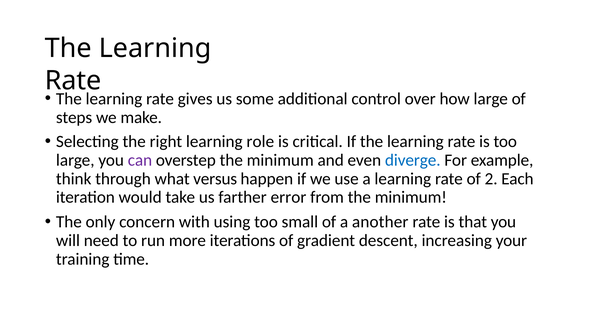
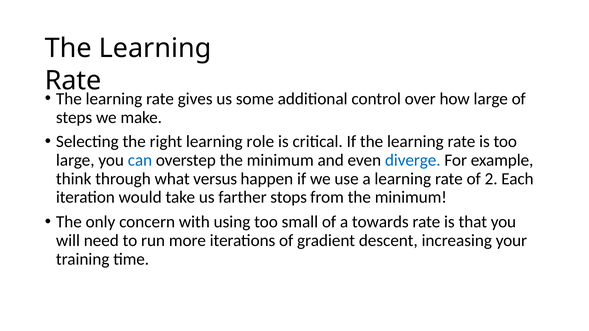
can colour: purple -> blue (140, 160)
error: error -> stops (289, 197)
another: another -> towards (380, 222)
